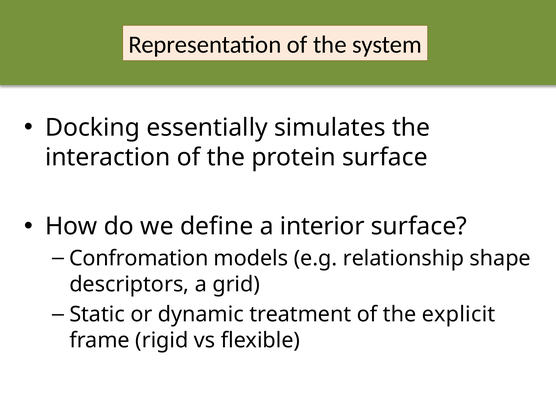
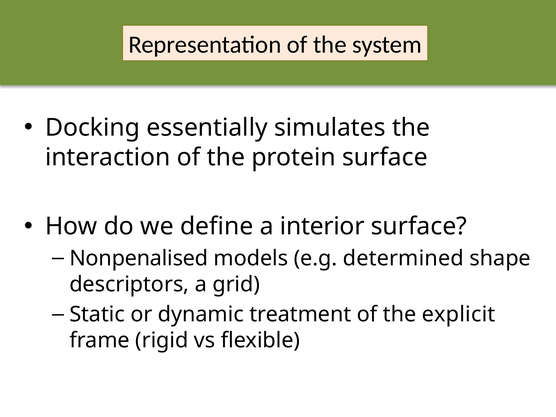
Confromation: Confromation -> Nonpenalised (139, 258)
relationship: relationship -> determined (403, 258)
